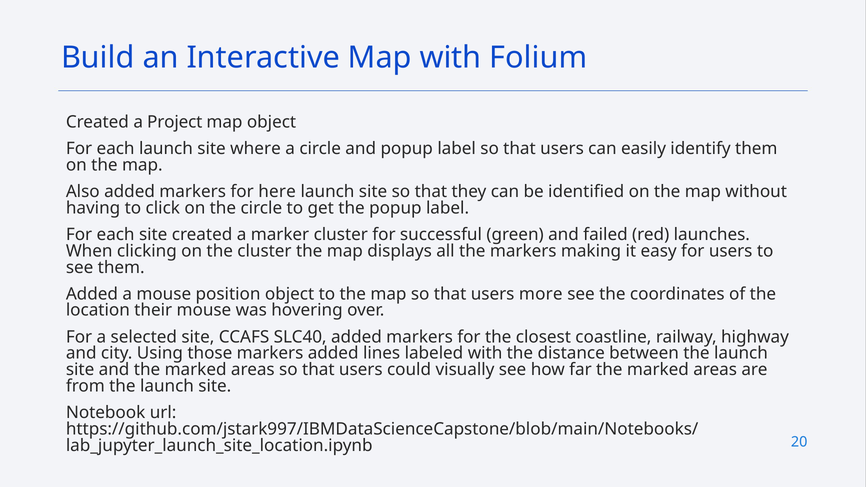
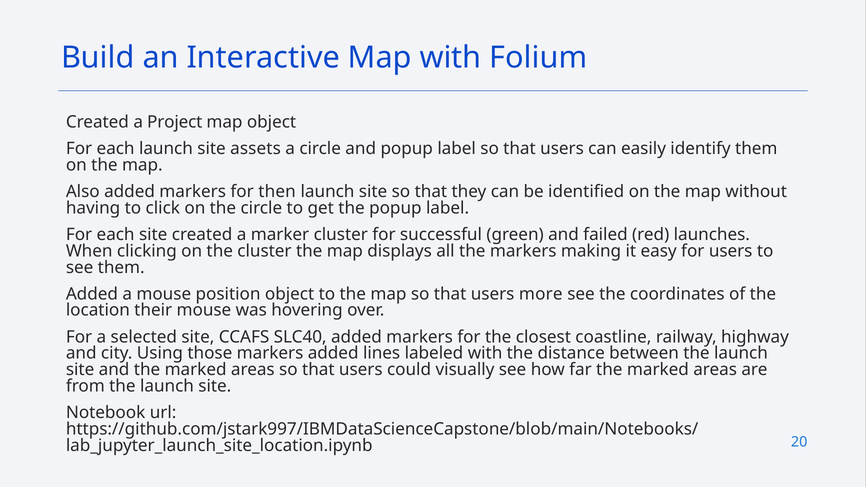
where: where -> assets (256, 149)
here: here -> then (277, 192)
